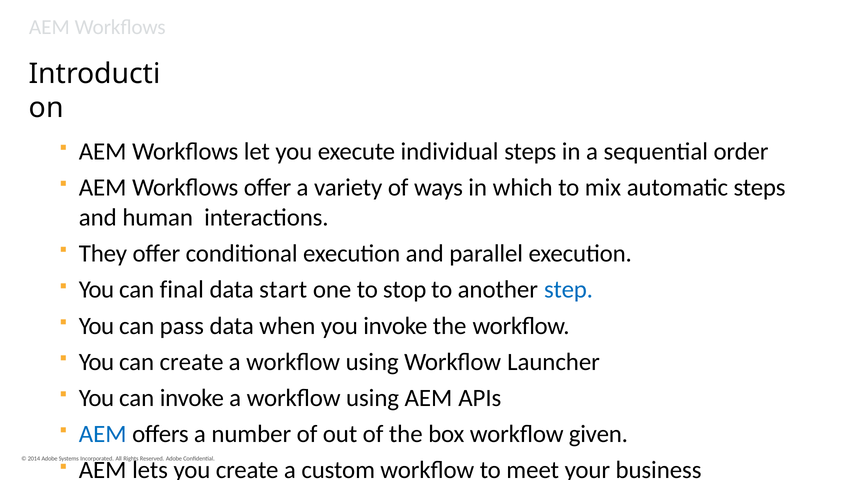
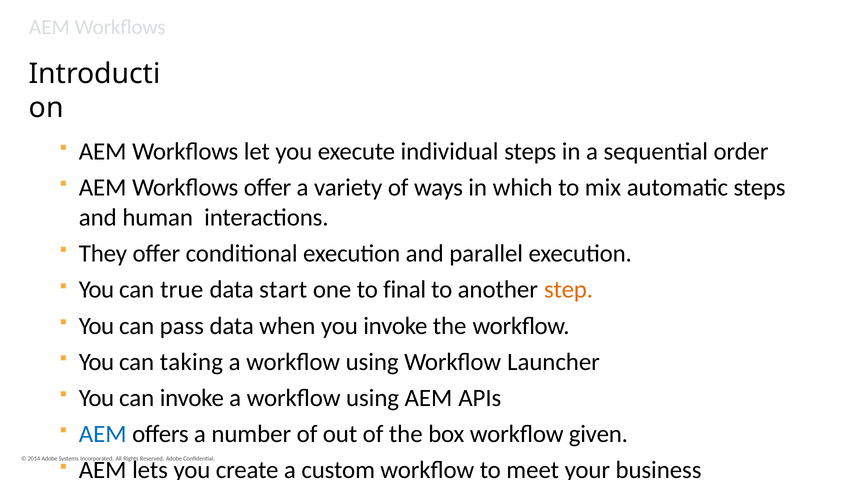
final: final -> true (182, 290)
stop: stop -> final (405, 290)
step colour: blue -> orange (569, 290)
can create: create -> taking (191, 362)
